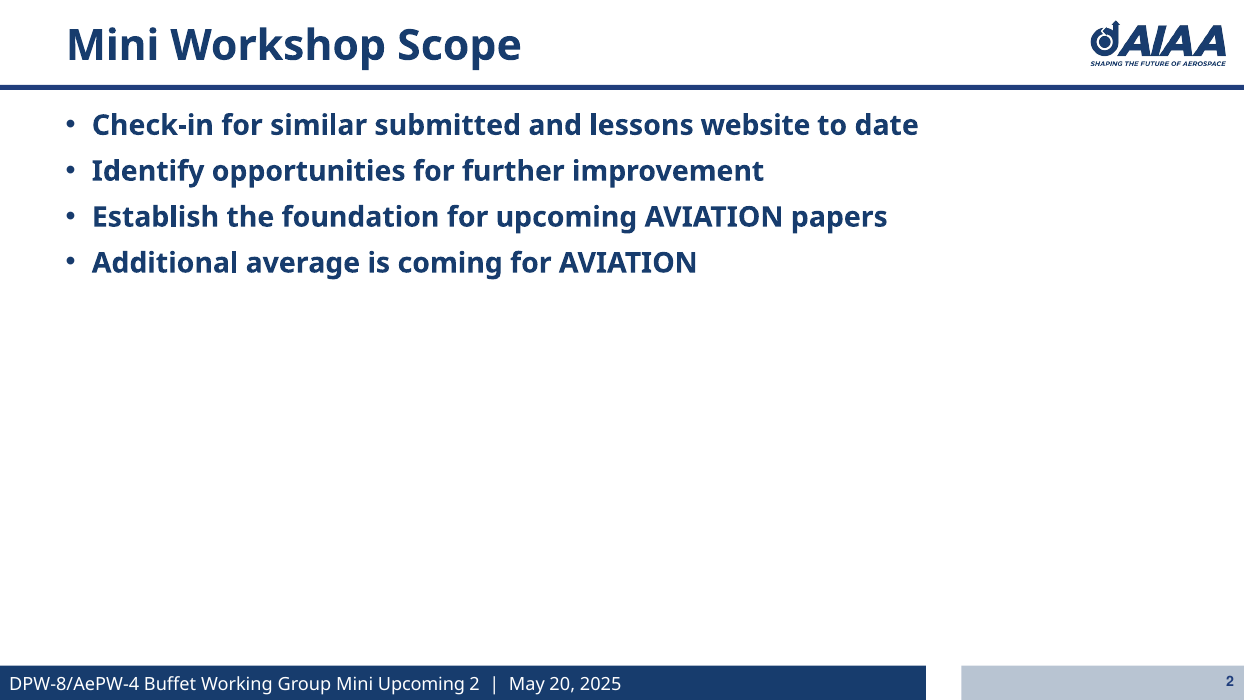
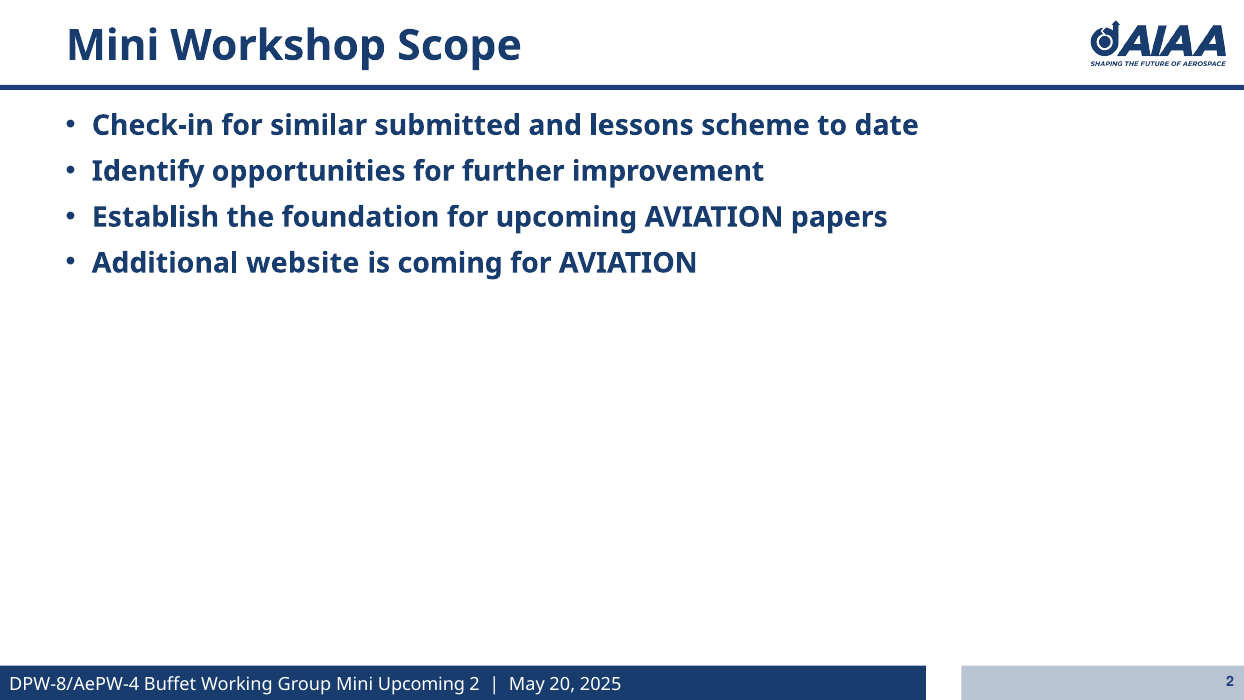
website: website -> scheme (755, 125)
average: average -> website (303, 263)
